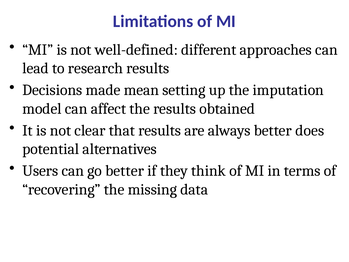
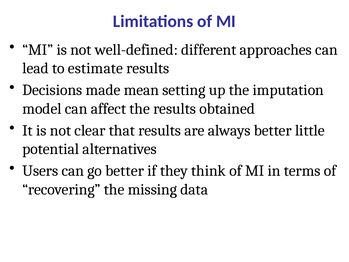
research: research -> estimate (95, 68)
does: does -> little (310, 130)
